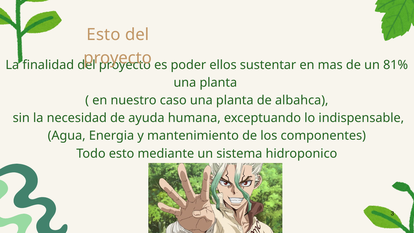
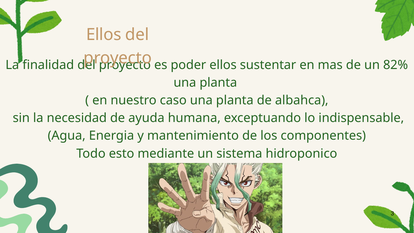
Esto: Esto -> Ellos (104, 35)
81%: 81% -> 82% (396, 65)
